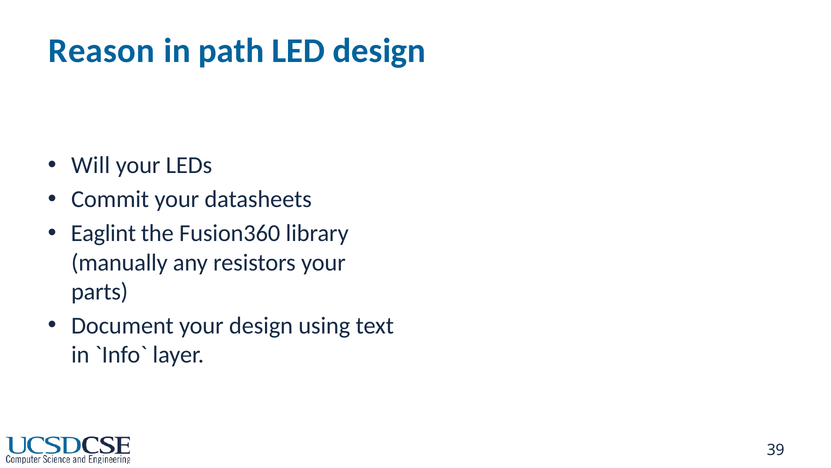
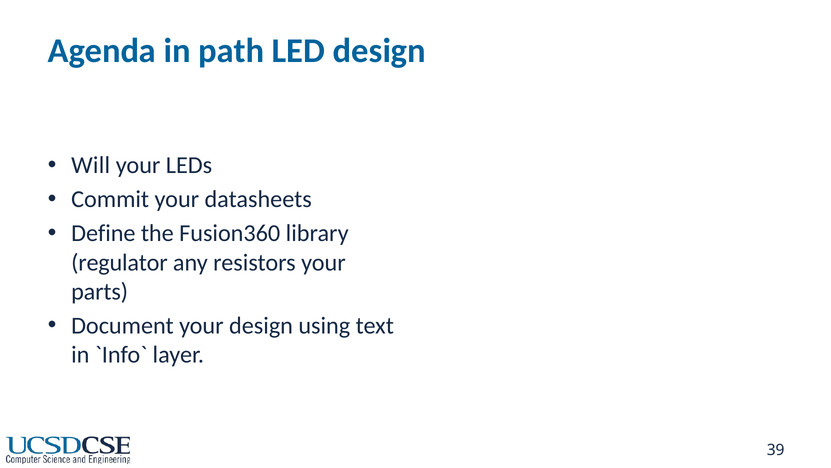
Reason: Reason -> Agenda (102, 51)
Eaglint: Eaglint -> Define (103, 233)
manually: manually -> regulator (119, 262)
